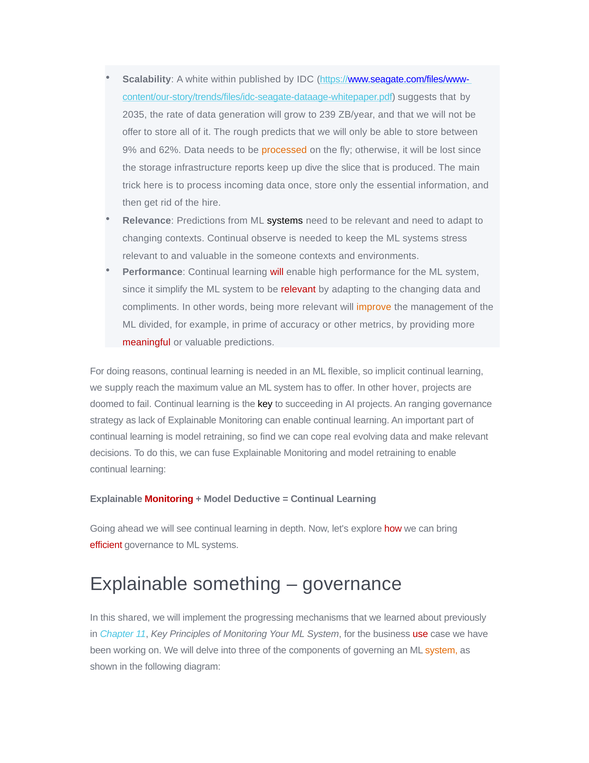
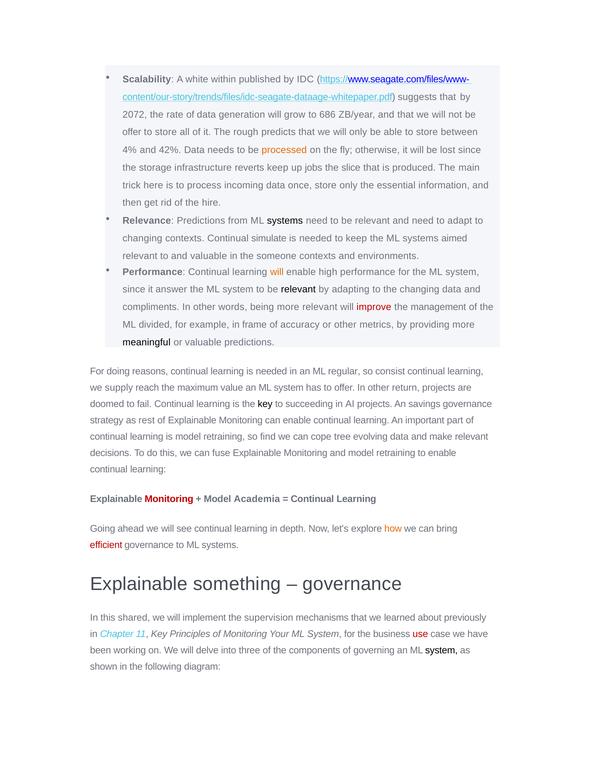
2035: 2035 -> 2072 (135, 114)
239: 239 -> 686 (327, 114)
9%: 9% -> 4% (130, 150)
62%: 62% -> 42% (170, 150)
reports: reports -> reverts (249, 167)
dive: dive -> jobs (314, 167)
observe: observe -> simulate (269, 238)
stress: stress -> aimed (454, 238)
will colour: red -> orange (277, 272)
simplify: simplify -> answer (171, 289)
relevant colour: red -> black (298, 289)
improve colour: orange -> red (374, 307)
prime: prime -> frame (254, 324)
meaningful colour: red -> black (147, 342)
flexible: flexible -> regular (344, 371)
implicit: implicit -> consist (390, 371)
hover: hover -> return (406, 387)
ranging: ranging -> savings (424, 404)
lack: lack -> rest (147, 420)
real: real -> tree (342, 436)
Deductive: Deductive -> Academia (257, 498)
how colour: red -> orange (393, 528)
progressing: progressing -> supervision (269, 617)
system colour: orange -> black (441, 650)
